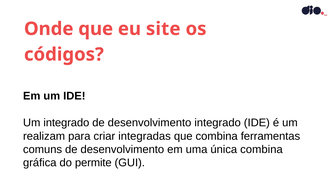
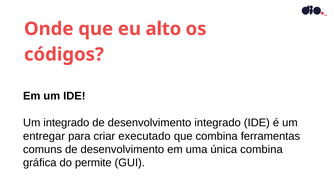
site: site -> alto (163, 29)
realizam: realizam -> entregar (44, 136)
integradas: integradas -> executado (144, 136)
